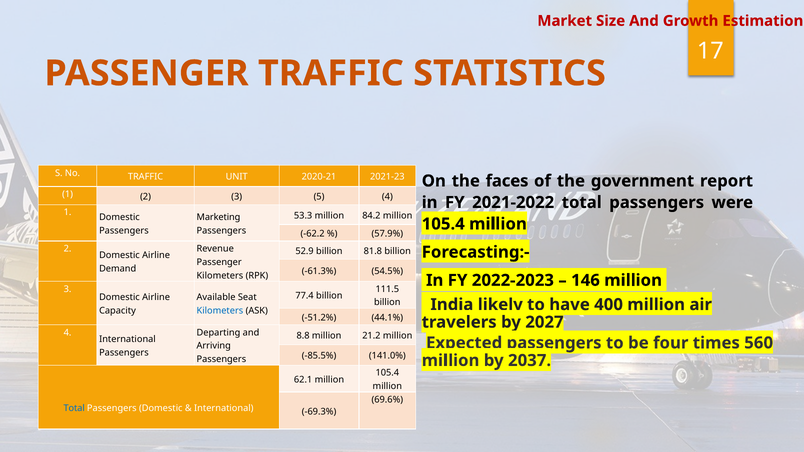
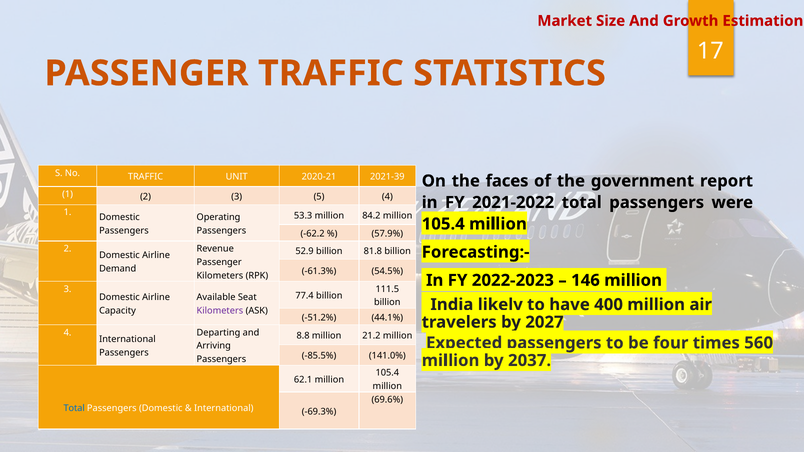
2021-23: 2021-23 -> 2021-39 (387, 177)
Marketing: Marketing -> Operating (218, 217)
Kilometers colour: blue -> purple (220, 311)
